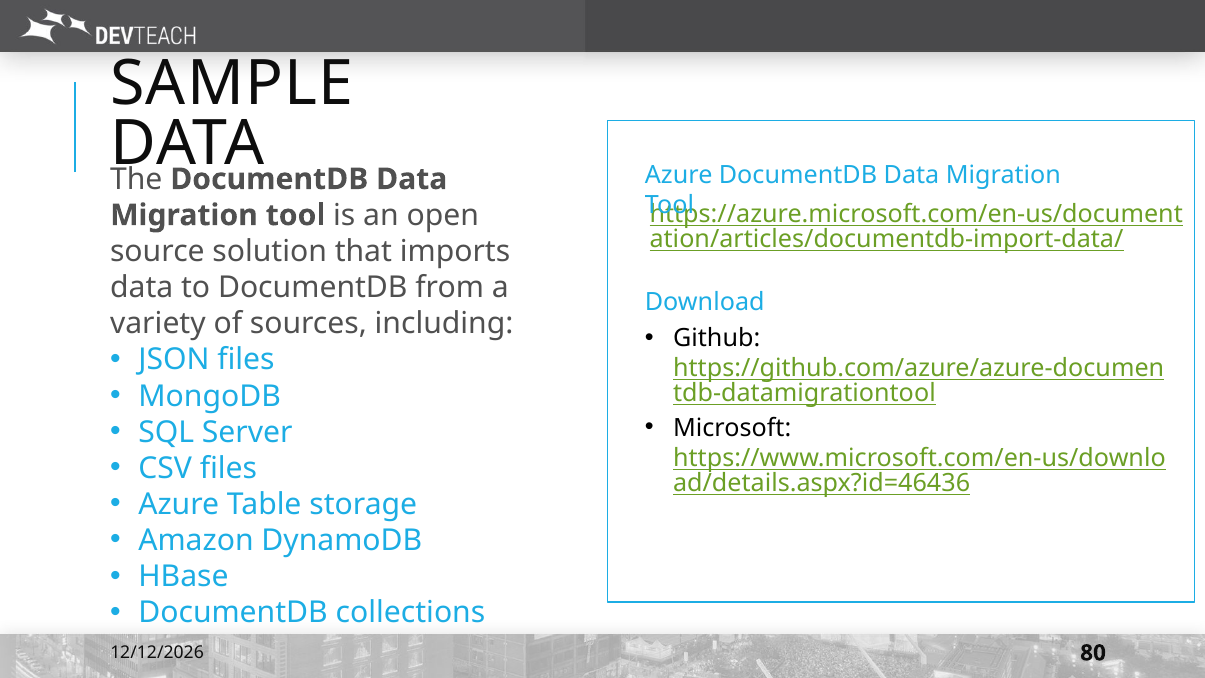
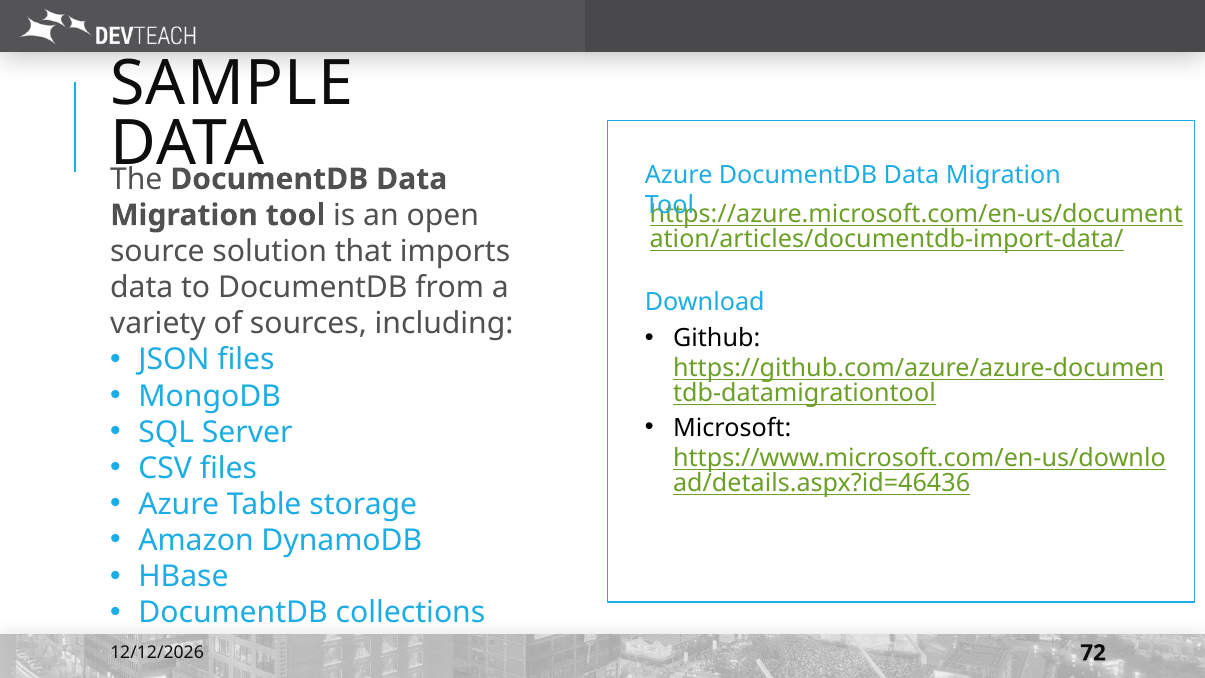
80: 80 -> 72 (1093, 653)
